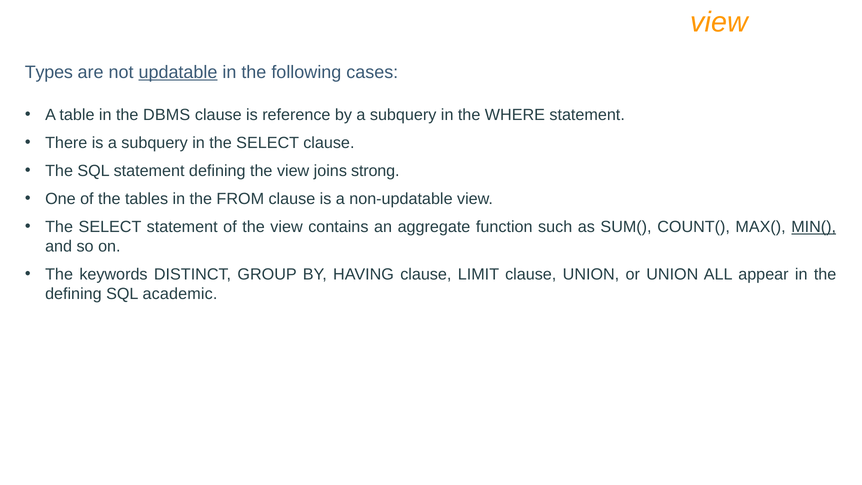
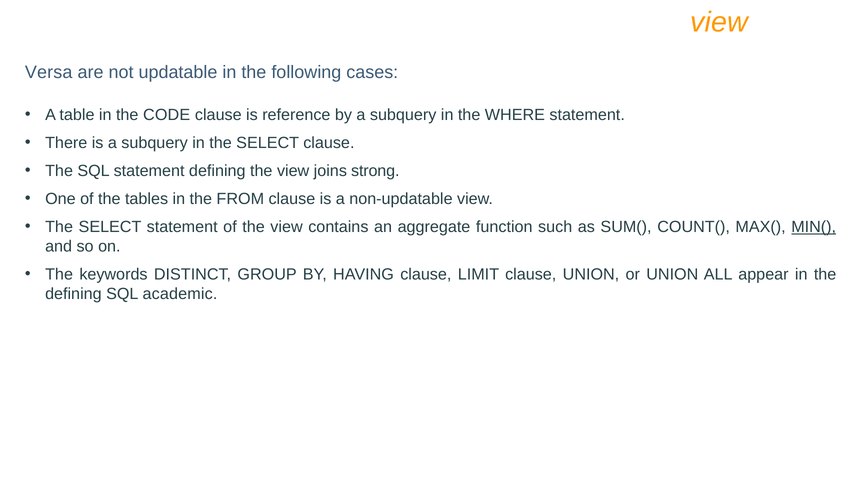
Types: Types -> Versa (49, 72)
updatable underline: present -> none (178, 72)
DBMS: DBMS -> CODE (167, 115)
